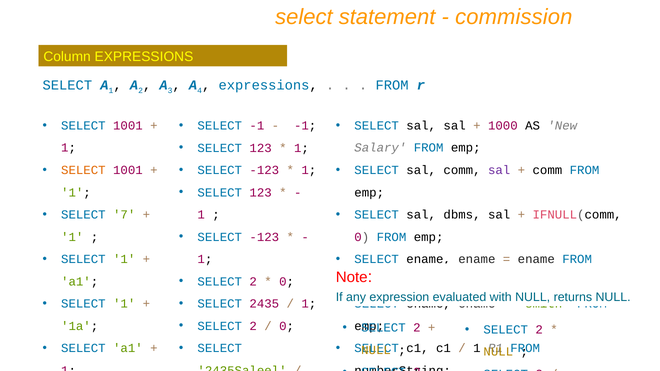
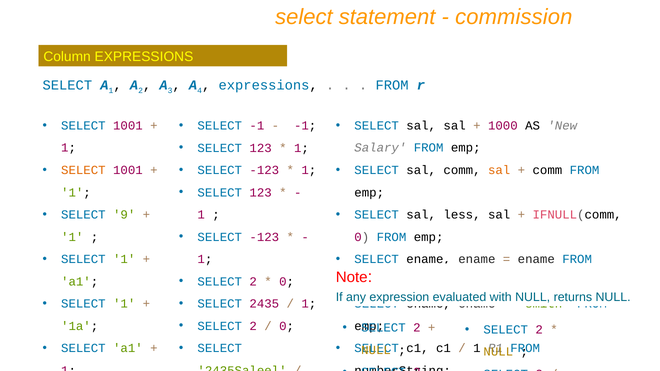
sal colour: purple -> orange (499, 170)
7: 7 -> 9 (124, 215)
dbms: dbms -> less (462, 215)
